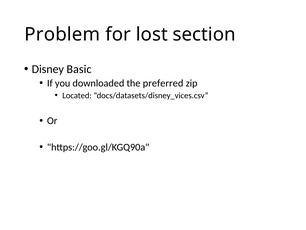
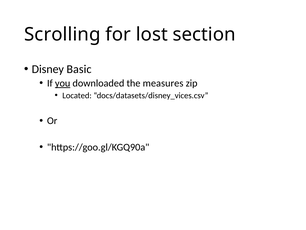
Problem: Problem -> Scrolling (62, 34)
you underline: none -> present (63, 83)
preferred: preferred -> measures (163, 83)
